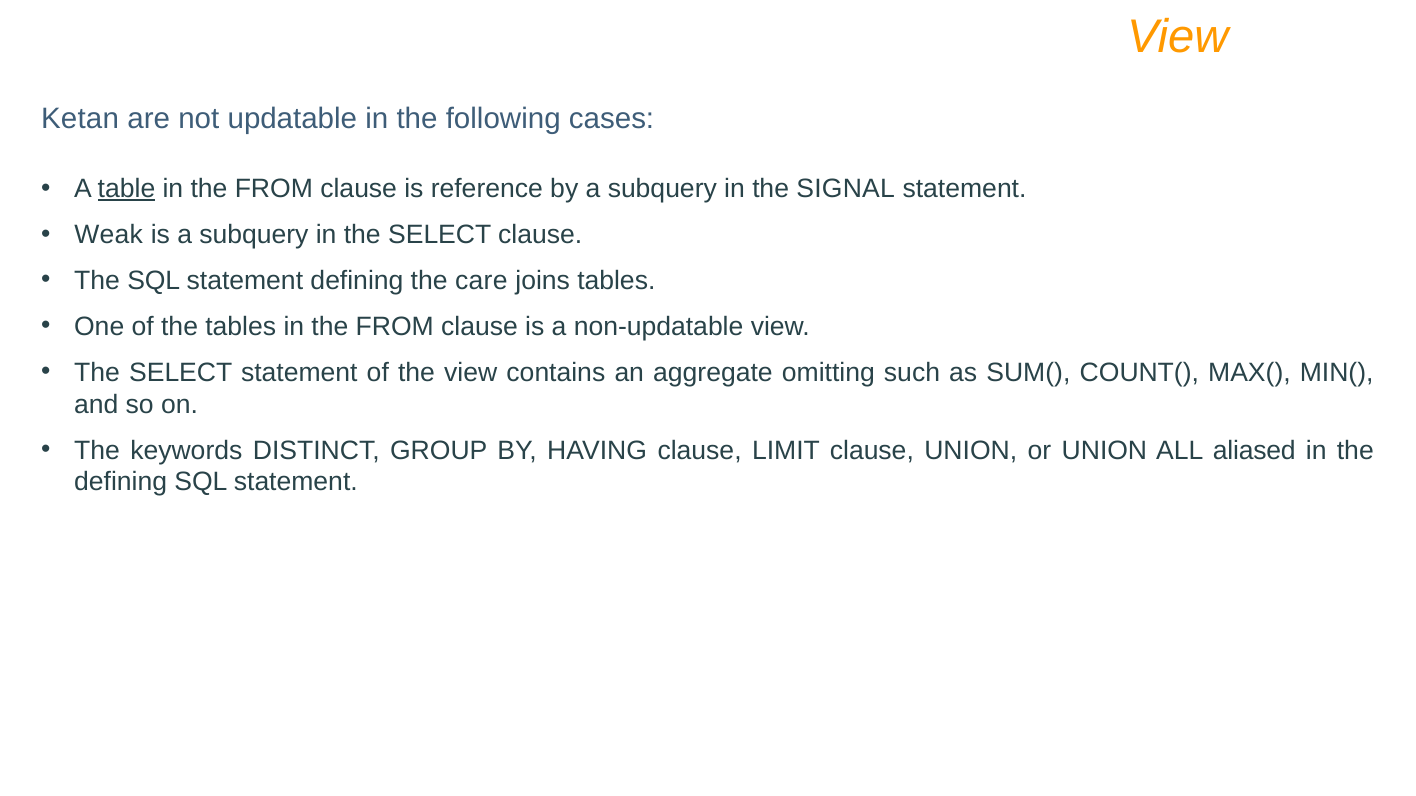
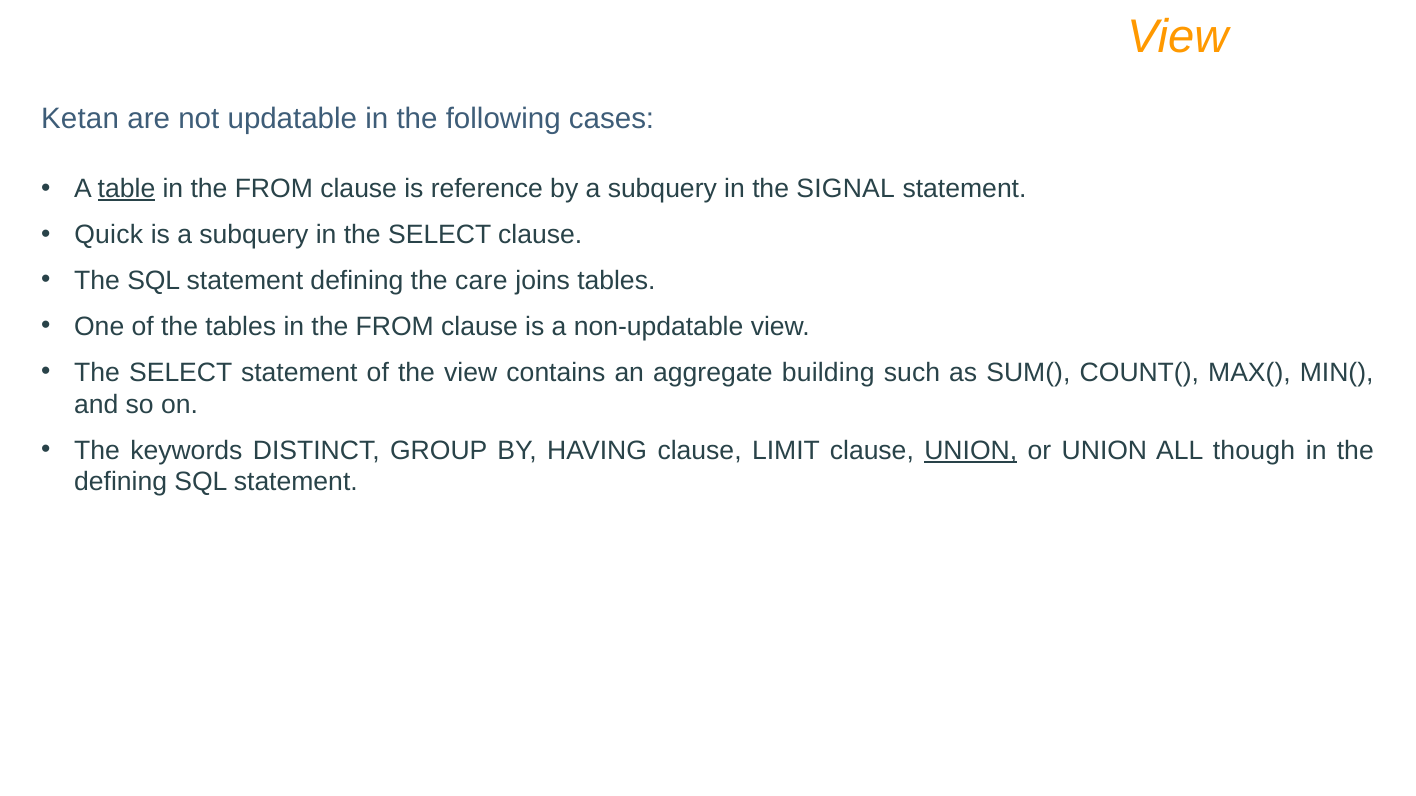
Weak: Weak -> Quick (109, 235)
omitting: omitting -> building (828, 373)
UNION underline: none -> present (971, 451)
aliased: aliased -> though (1254, 451)
